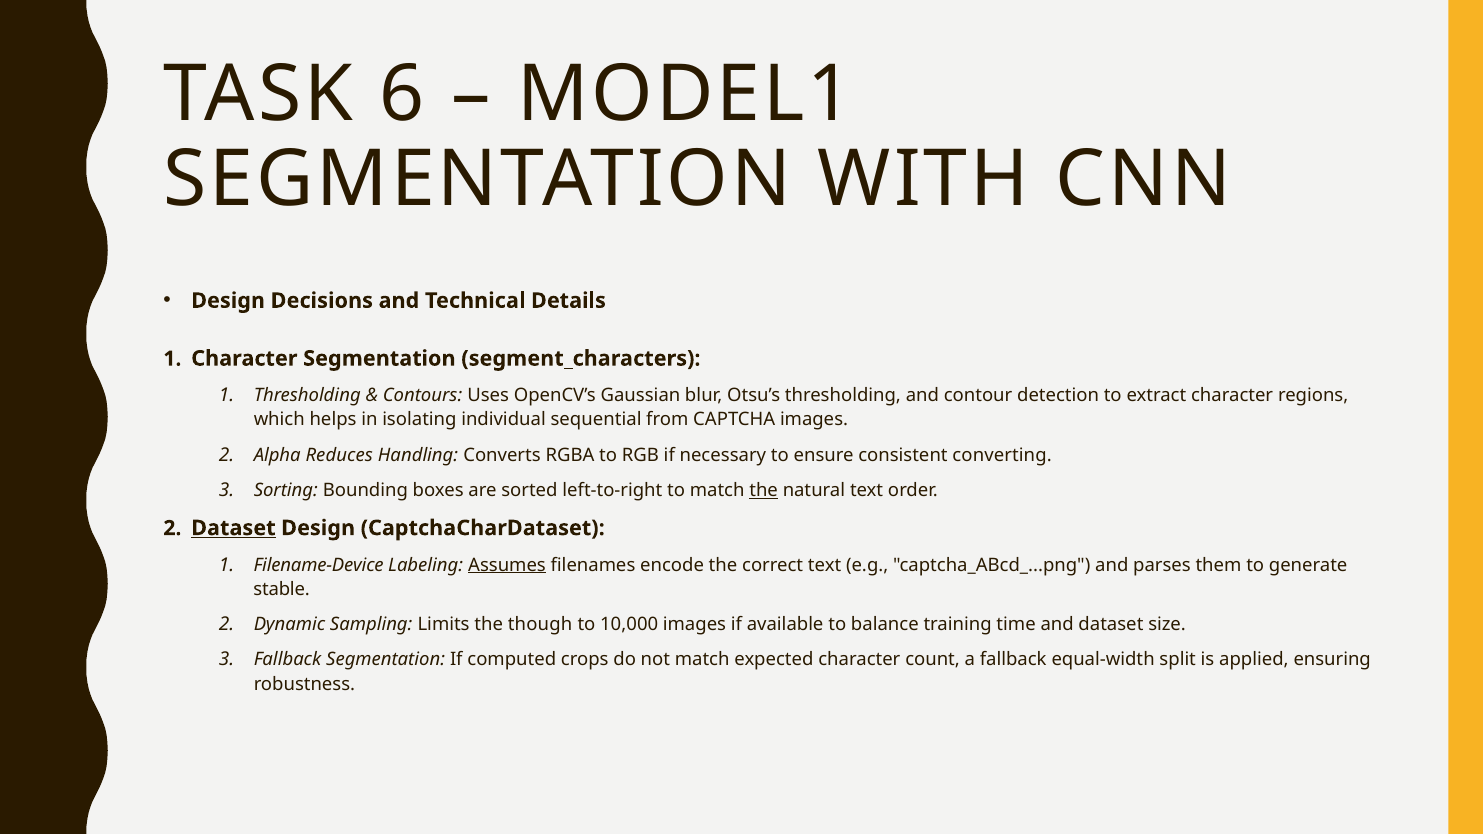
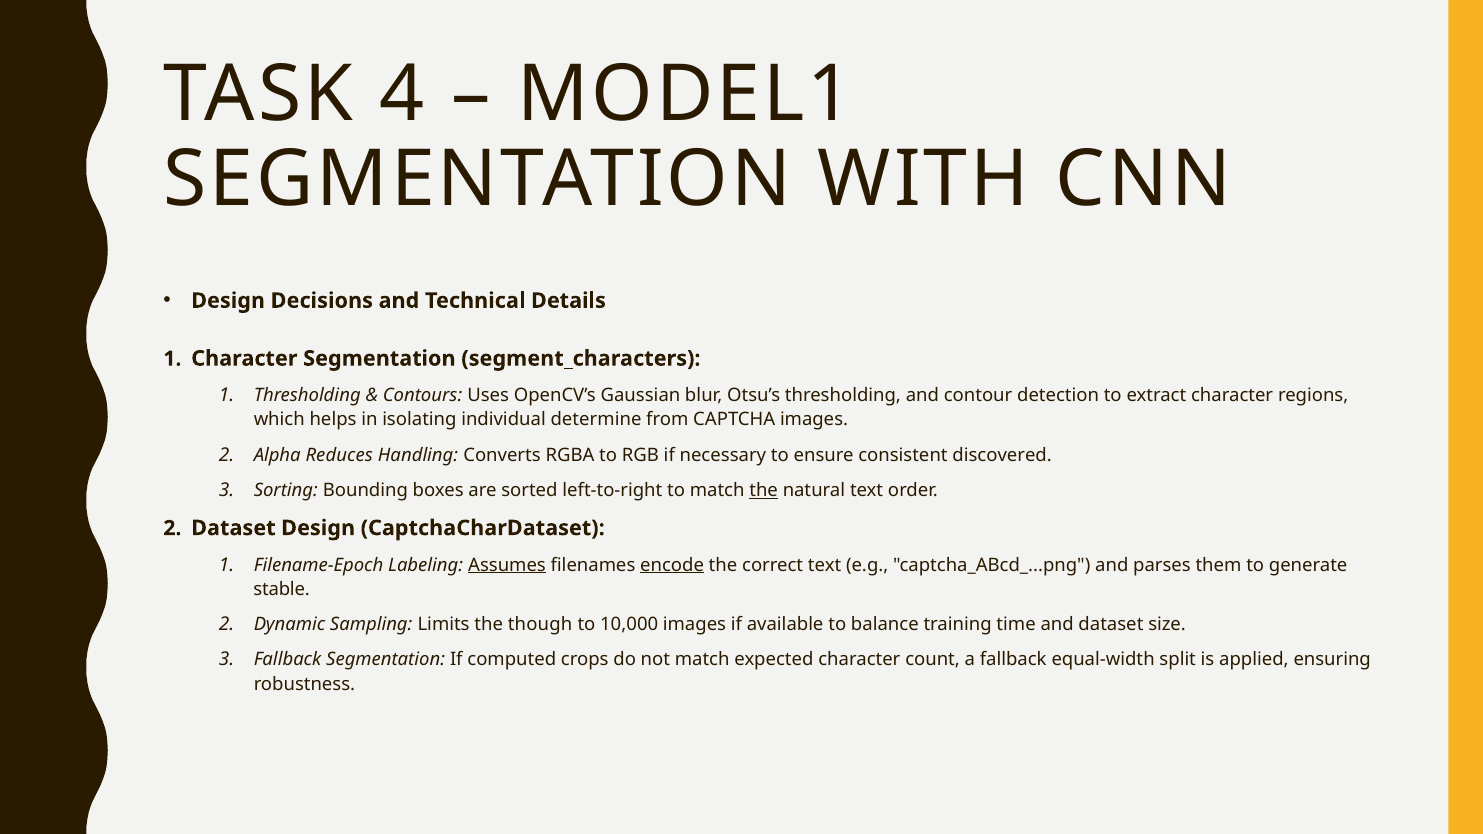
6: 6 -> 4 (402, 94)
sequential: sequential -> determine (596, 420)
converting: converting -> discovered (1002, 455)
Dataset underline: present -> none (233, 528)
Filename-Device: Filename-Device -> Filename-Epoch (319, 565)
encode underline: none -> present (672, 565)
